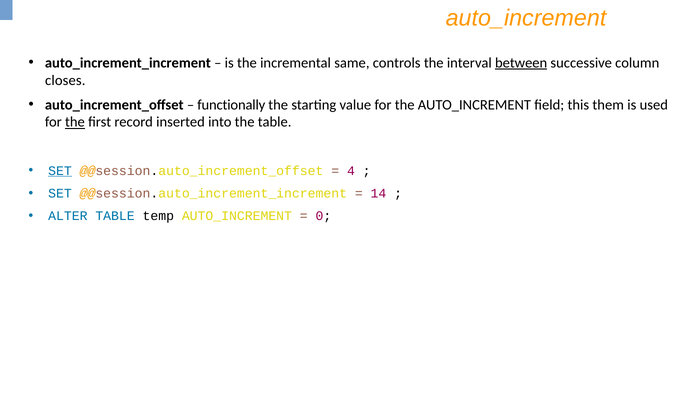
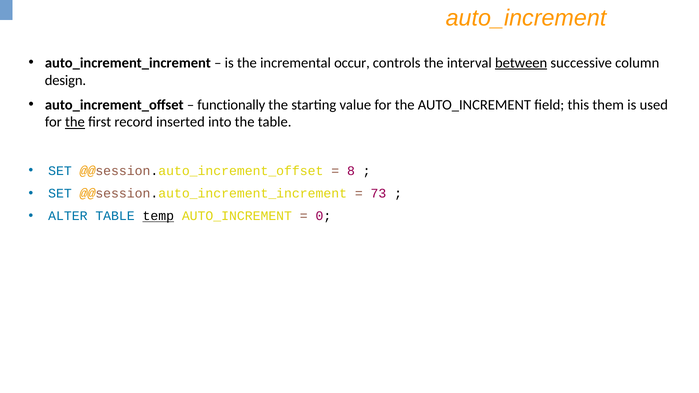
same: same -> occur (352, 63)
closes: closes -> design (65, 80)
SET underline: present -> none (60, 171)
4: 4 -> 8 (351, 171)
14: 14 -> 73 (378, 193)
temp underline: none -> present (158, 216)
